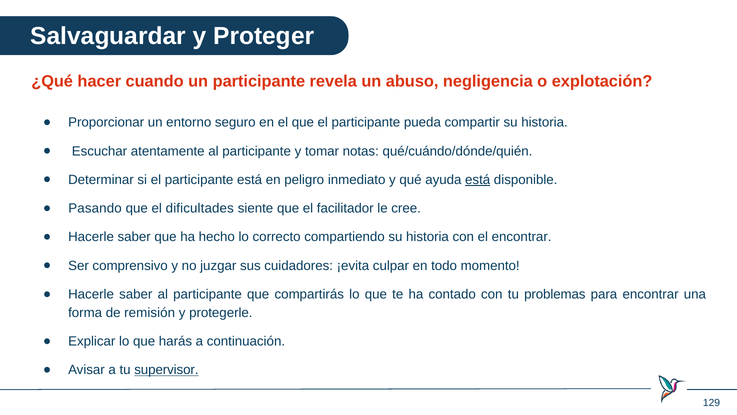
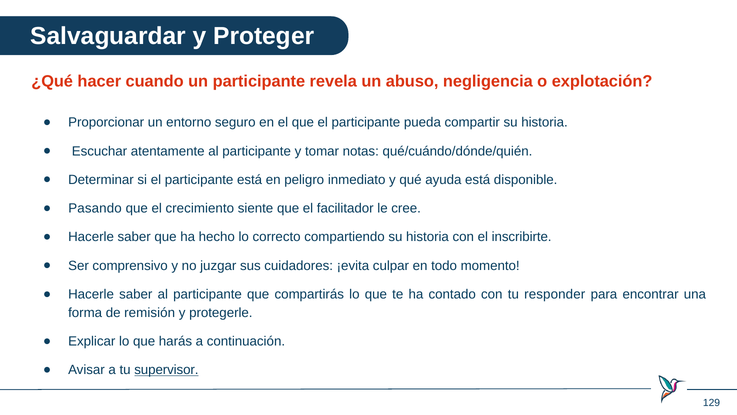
está underline: present -> none (478, 180)
dificultades: dificultades -> crecimiento (200, 208)
el encontrar: encontrar -> inscribirte (522, 237)
problemas: problemas -> responder (555, 294)
